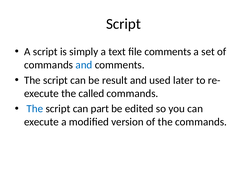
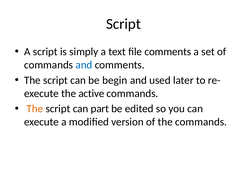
result: result -> begin (115, 80)
called: called -> active (91, 94)
The colour: blue -> orange (35, 109)
